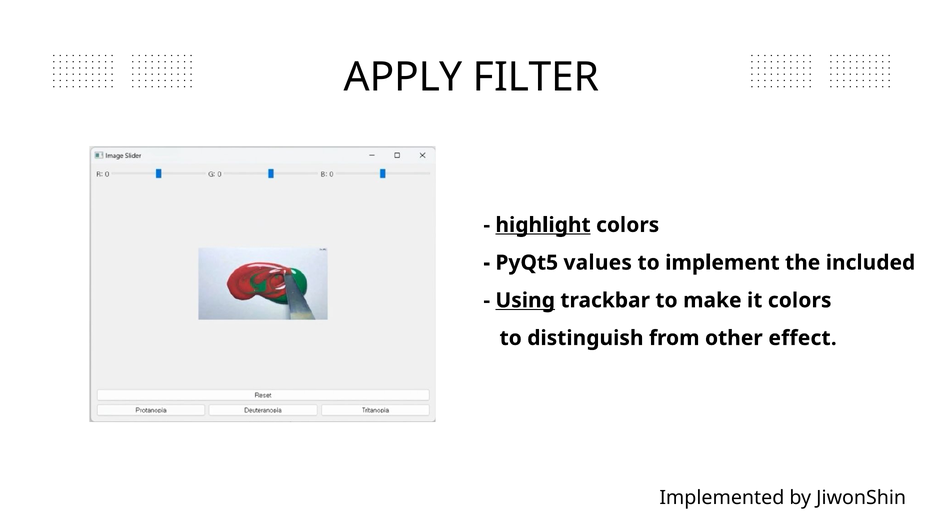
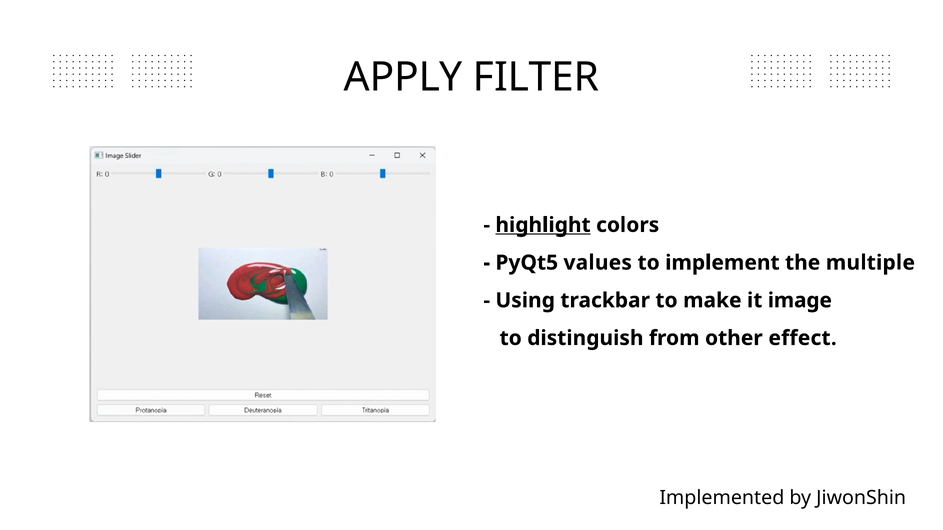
included: included -> multiple (870, 263)
Using underline: present -> none (525, 301)
it colors: colors -> image (800, 301)
